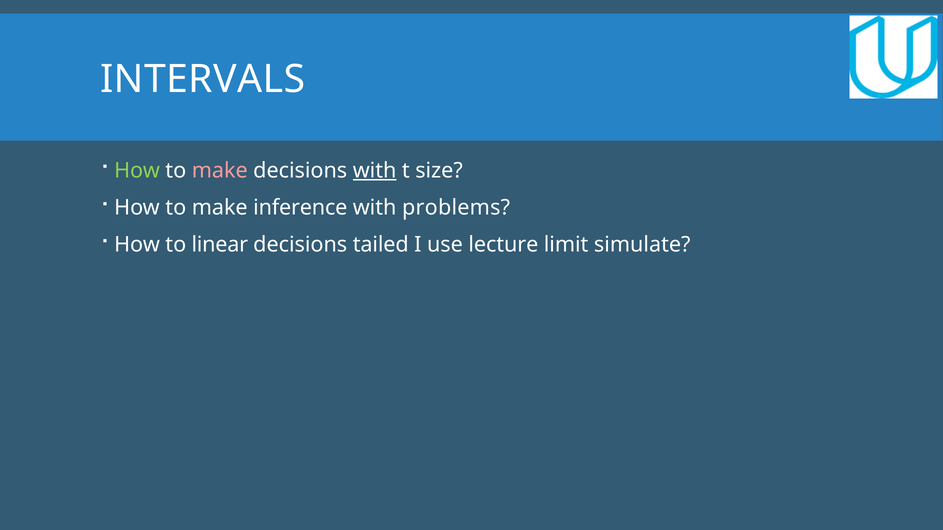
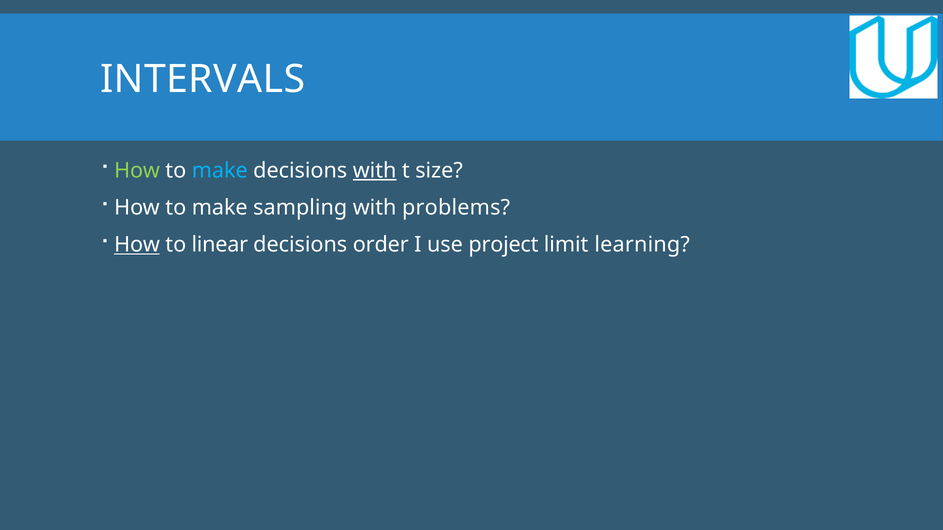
make colour: pink -> light blue (220, 171)
inference: inference -> sampling (300, 208)
How underline: none -> present (137, 245)
tailed: tailed -> order (381, 245)
lecture: lecture -> project (503, 245)
simulate: simulate -> learning (642, 245)
